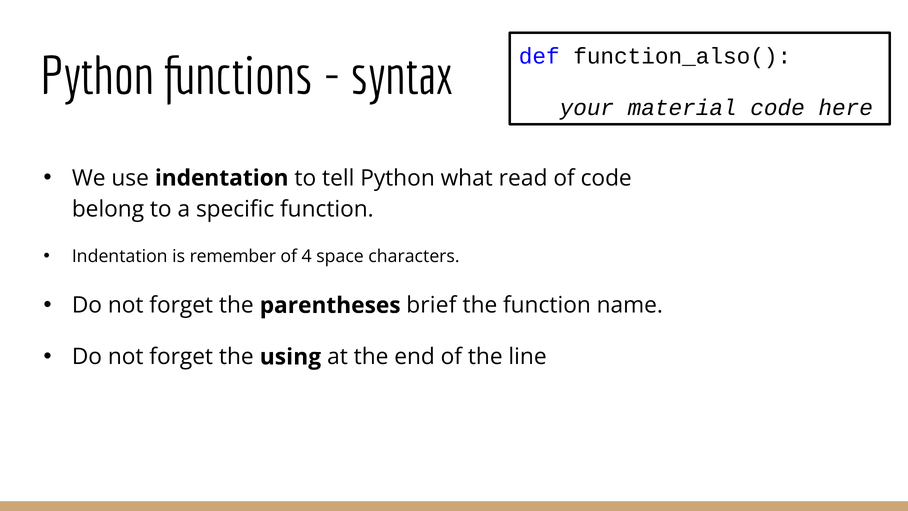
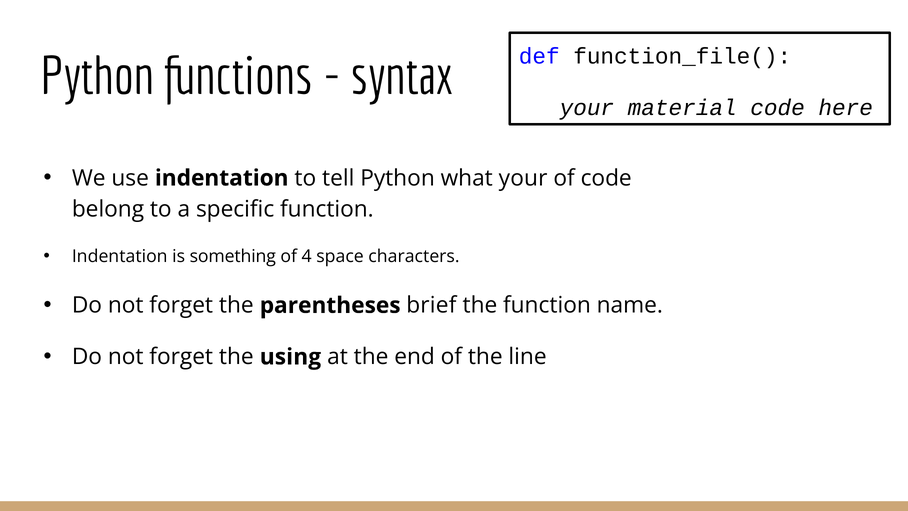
function_also(: function_also( -> function_file( (682, 56)
what read: read -> your (523, 178)
remember: remember -> something (233, 256)
